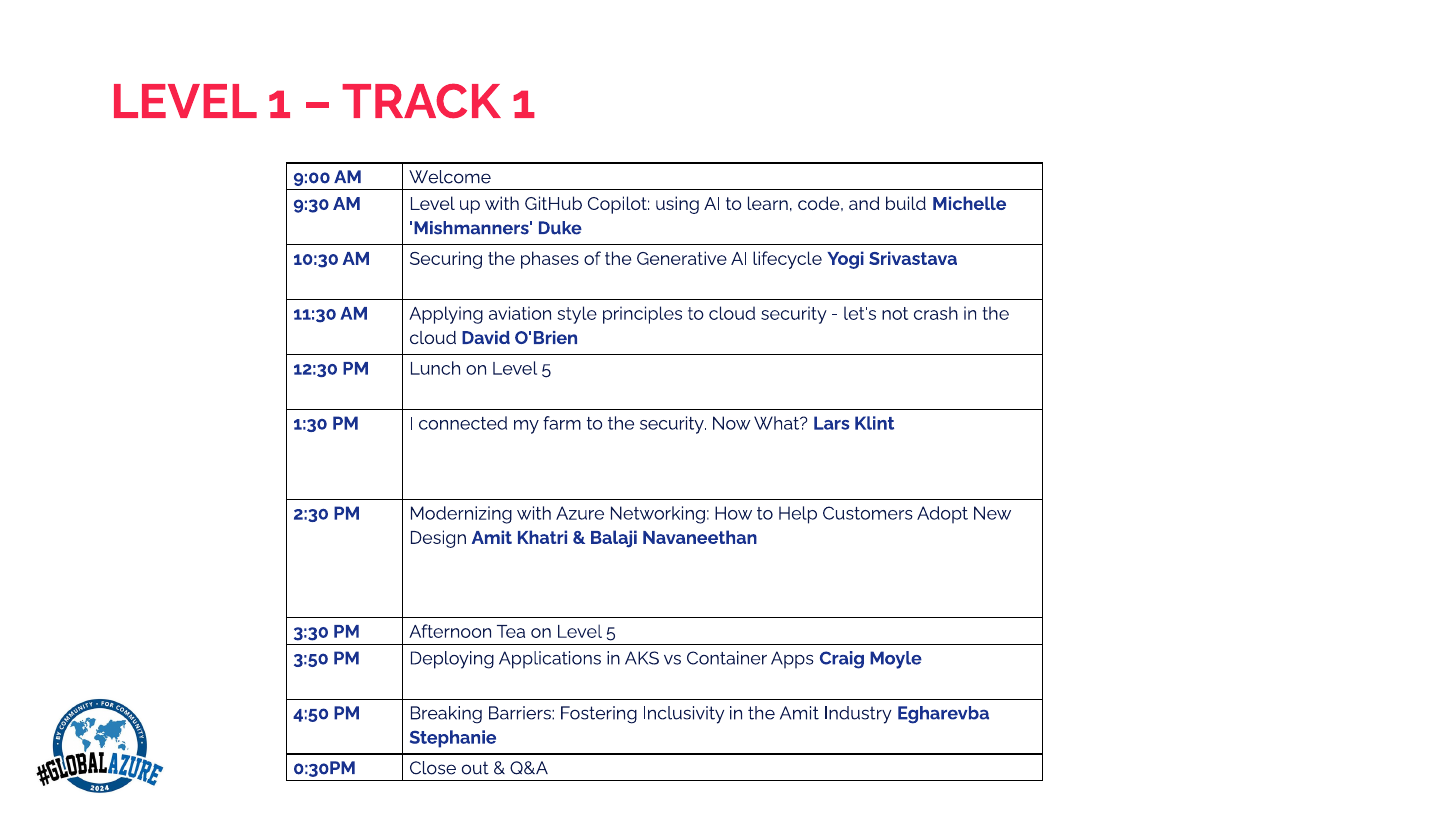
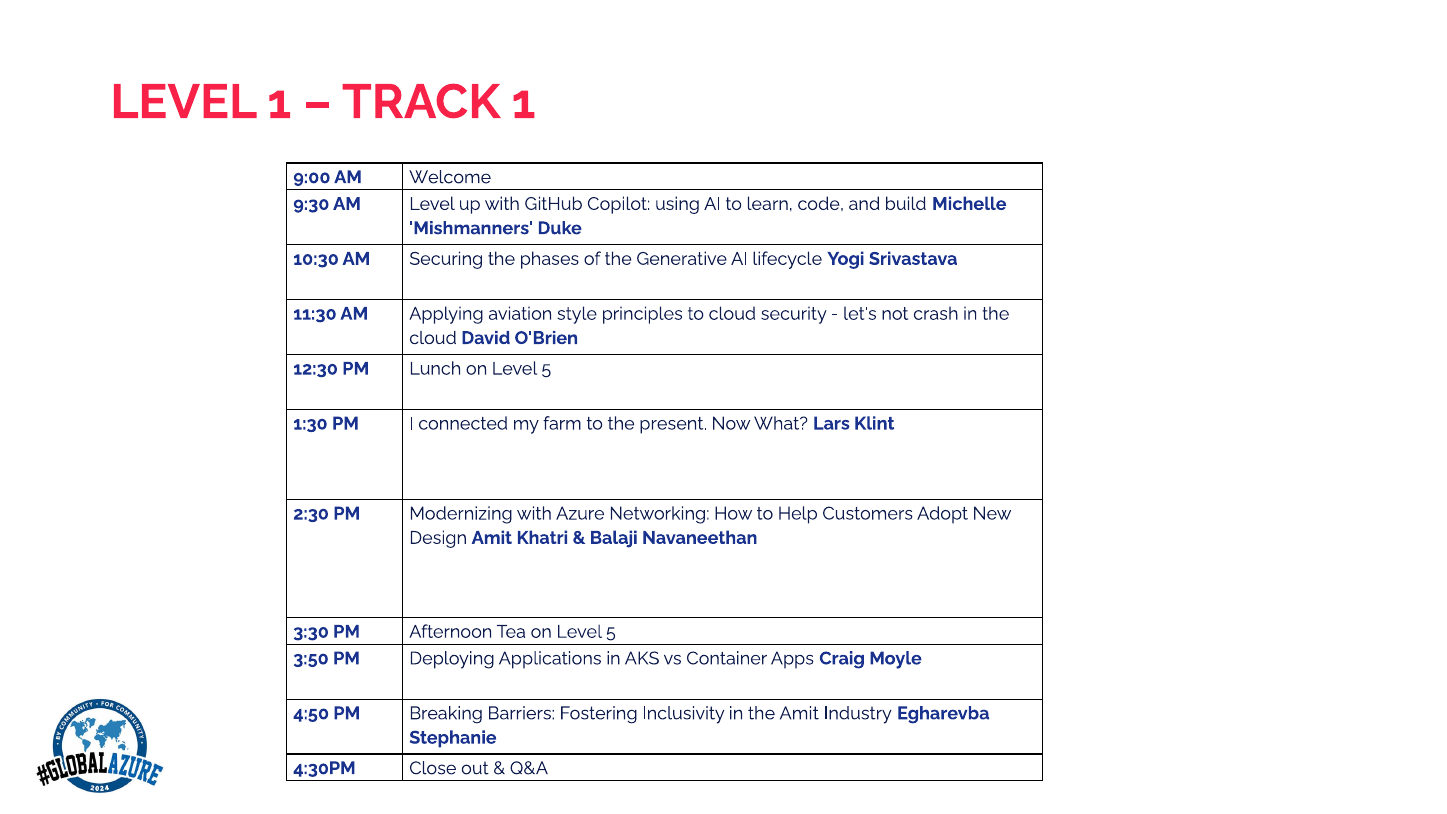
the security: security -> present (673, 424)
0:30PM: 0:30PM -> 4:30PM (324, 768)
